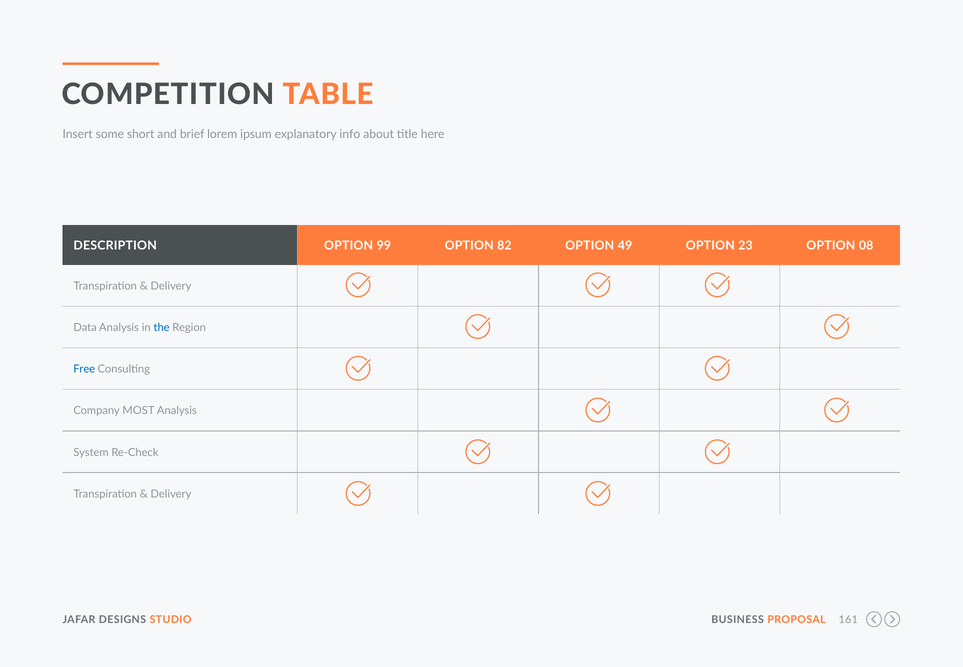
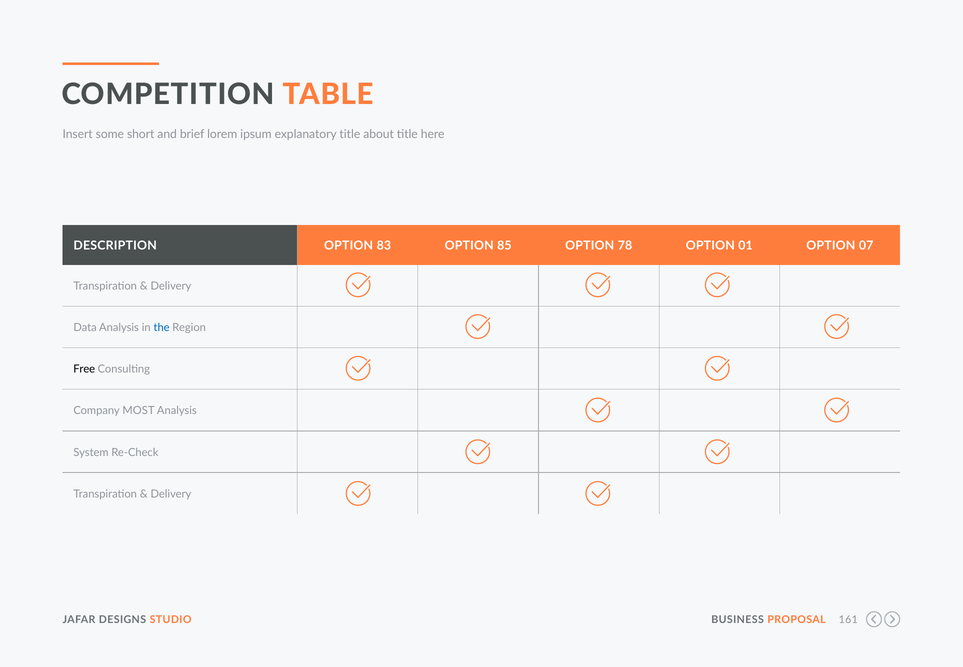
explanatory info: info -> title (350, 134)
99: 99 -> 83 (384, 246)
82: 82 -> 85 (504, 246)
49: 49 -> 78 (625, 246)
23: 23 -> 01 (746, 246)
08: 08 -> 07 (866, 246)
Free colour: blue -> black (84, 369)
